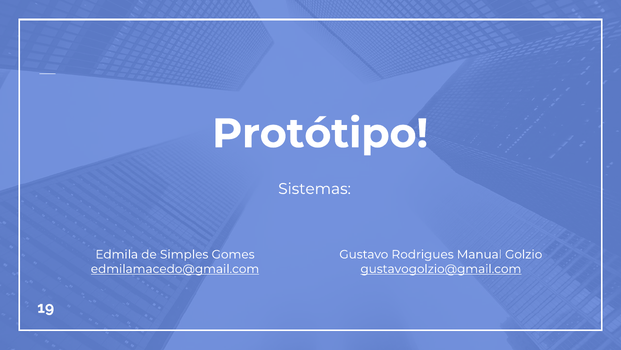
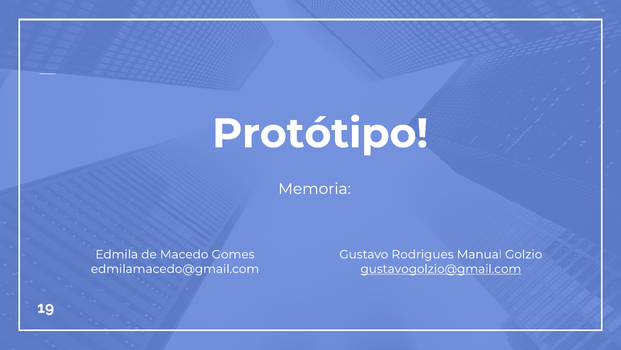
Sistemas: Sistemas -> Memoria (314, 188)
Simples: Simples -> Macedo (184, 254)
edmilamacedo@gmail.com underline: present -> none (175, 268)
